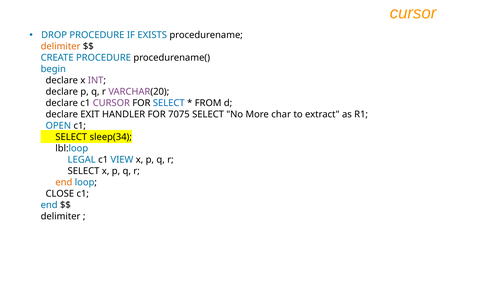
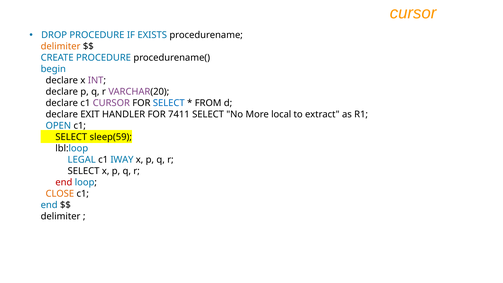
7075: 7075 -> 7411 (179, 114)
char: char -> local (281, 114)
sleep(34: sleep(34 -> sleep(59 (111, 137)
VIEW: VIEW -> IWAY (122, 160)
end colour: orange -> red (64, 182)
CLOSE colour: black -> orange (60, 194)
